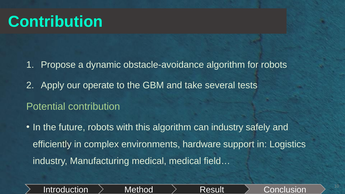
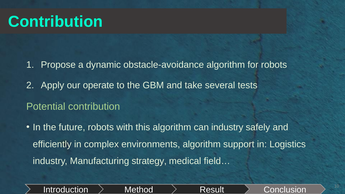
environments hardware: hardware -> algorithm (202, 144)
Manufacturing medical: medical -> strategy (149, 161)
